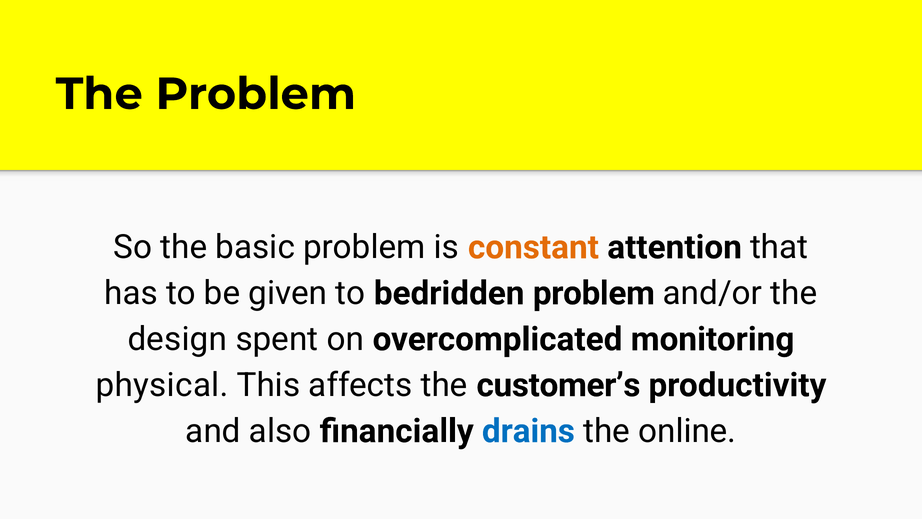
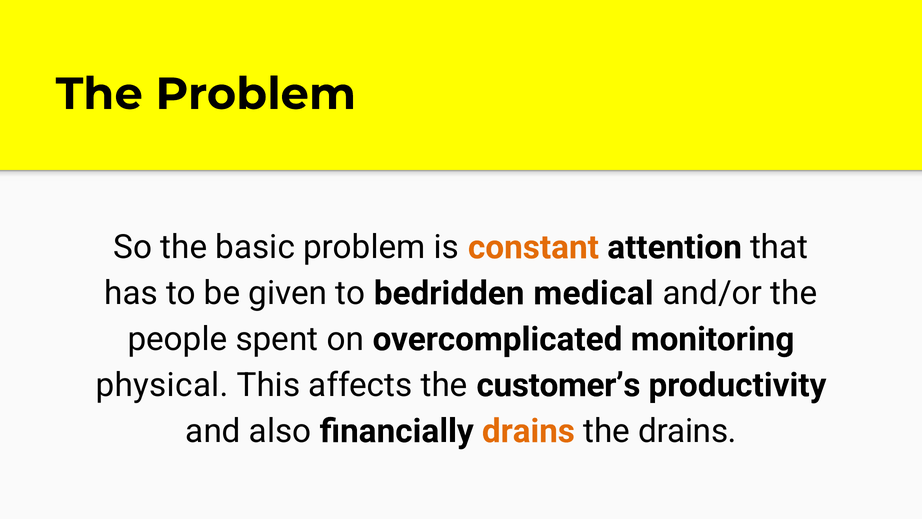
bedridden problem: problem -> medical (594, 293)
design: design -> people (177, 339)
drains colour: blue -> orange (528, 431)
the online: online -> drains (687, 431)
